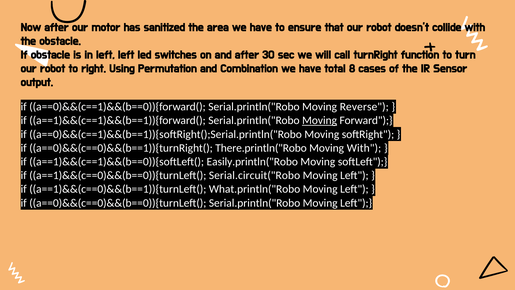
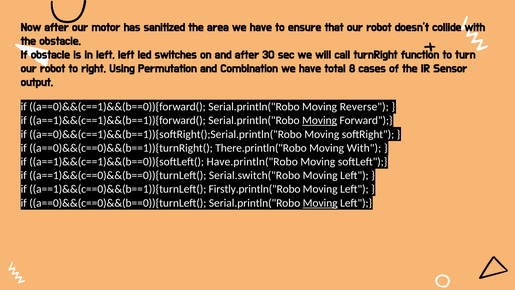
Easily.println("Robo: Easily.println("Robo -> Have.println("Robo (252, 162)
Serial.circuit("Robo: Serial.circuit("Robo -> Serial.switch("Robo (255, 175)
What.println("Robo: What.println("Robo -> Firstly.println("Robo (255, 189)
Moving underline: none -> present (320, 203)
